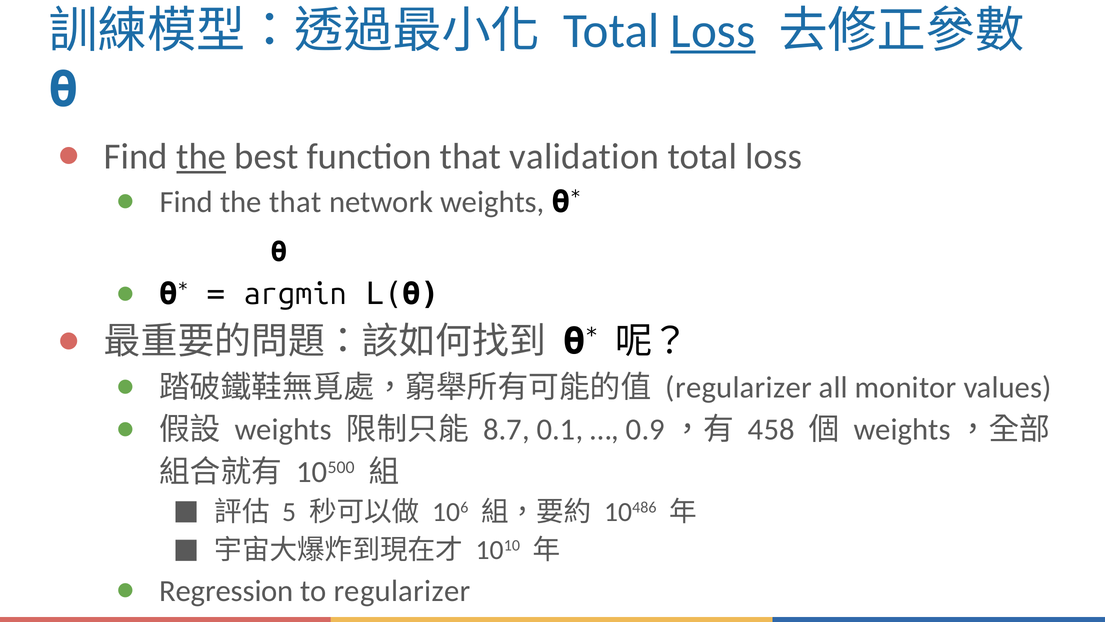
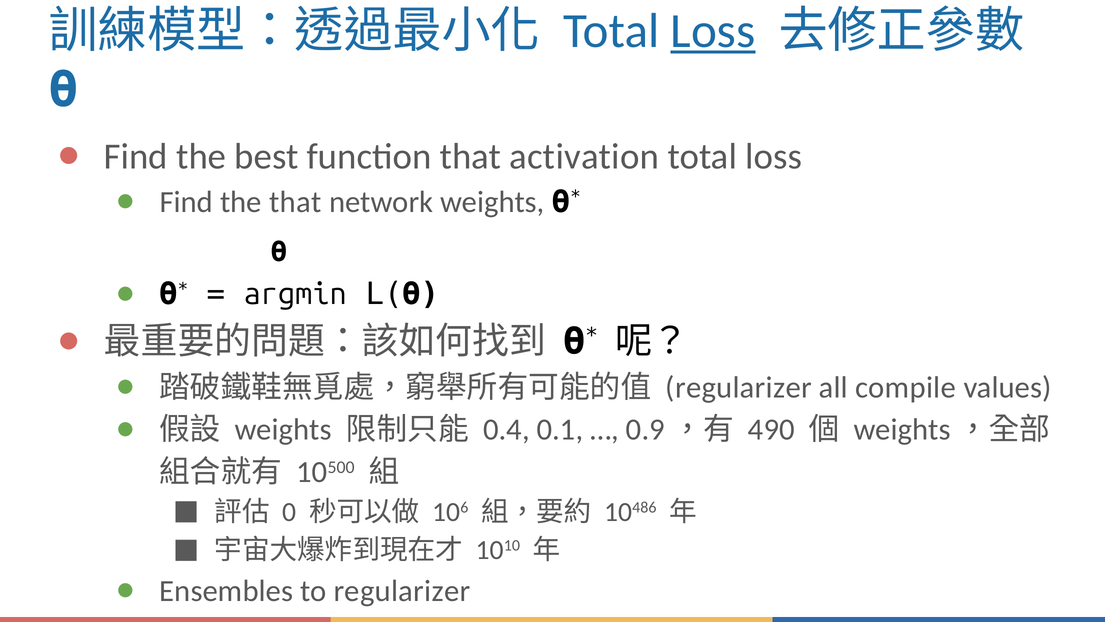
the underline: present -> none (201, 156)
validation: validation -> activation (584, 156)
monitor: monitor -> compile (906, 387)
8.7: 8.7 -> 0.4 (506, 430)
458: 458 -> 490 (771, 430)
5: 5 -> 0 (289, 512)
Regression: Regression -> Ensembles (226, 591)
